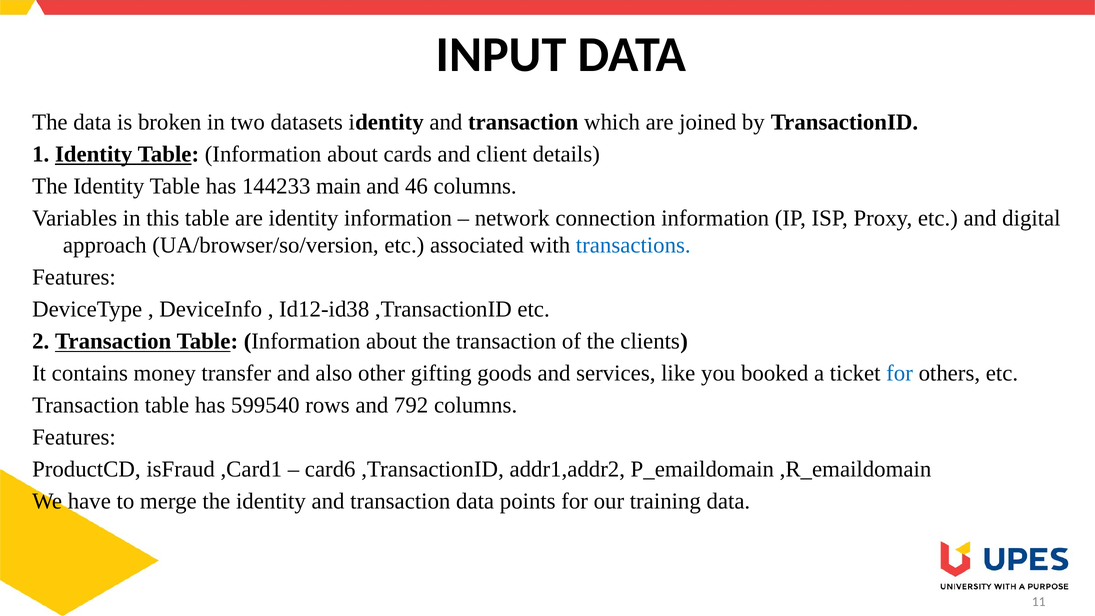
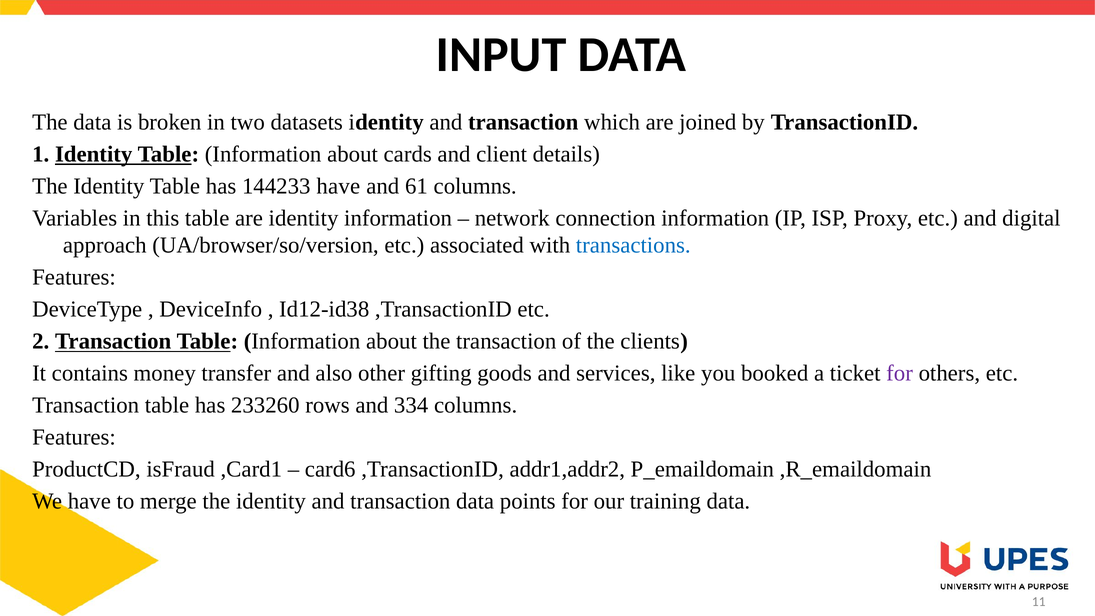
144233 main: main -> have (338, 186)
46: 46 -> 61 (416, 186)
for colour: blue -> purple (900, 373)
599540: 599540 -> 233260 (265, 405)
792: 792 -> 334 (411, 405)
